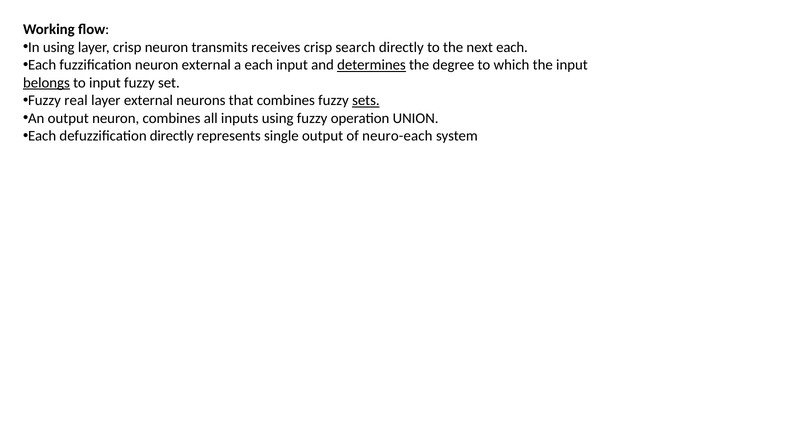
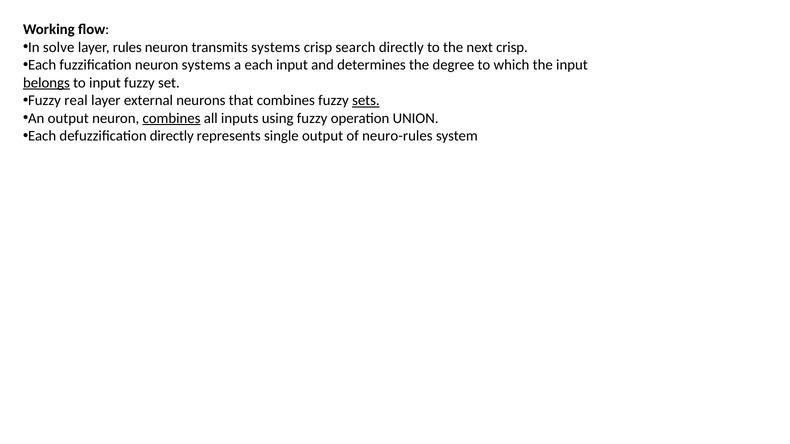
In using: using -> solve (59, 47)
layer crisp: crisp -> rules (127, 47)
transmits receives: receives -> systems (276, 47)
next each: each -> crisp (512, 47)
neuron external: external -> systems (206, 65)
determines underline: present -> none (371, 65)
combines underline: none -> present (171, 118)
neuro-each: neuro-each -> neuro-rules (397, 136)
